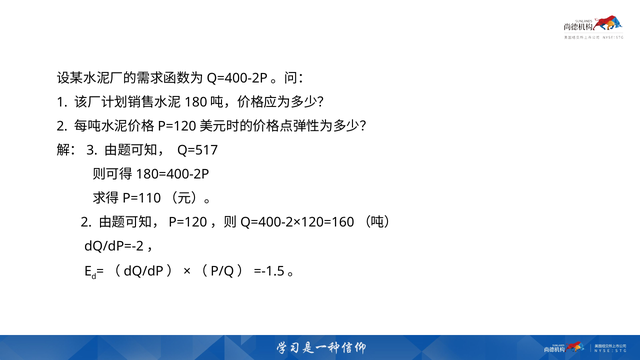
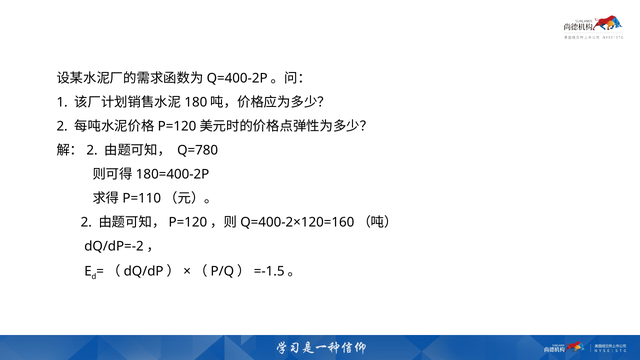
3: 3 -> 2 (92, 150)
Q=517: Q=517 -> Q=780 (198, 150)
